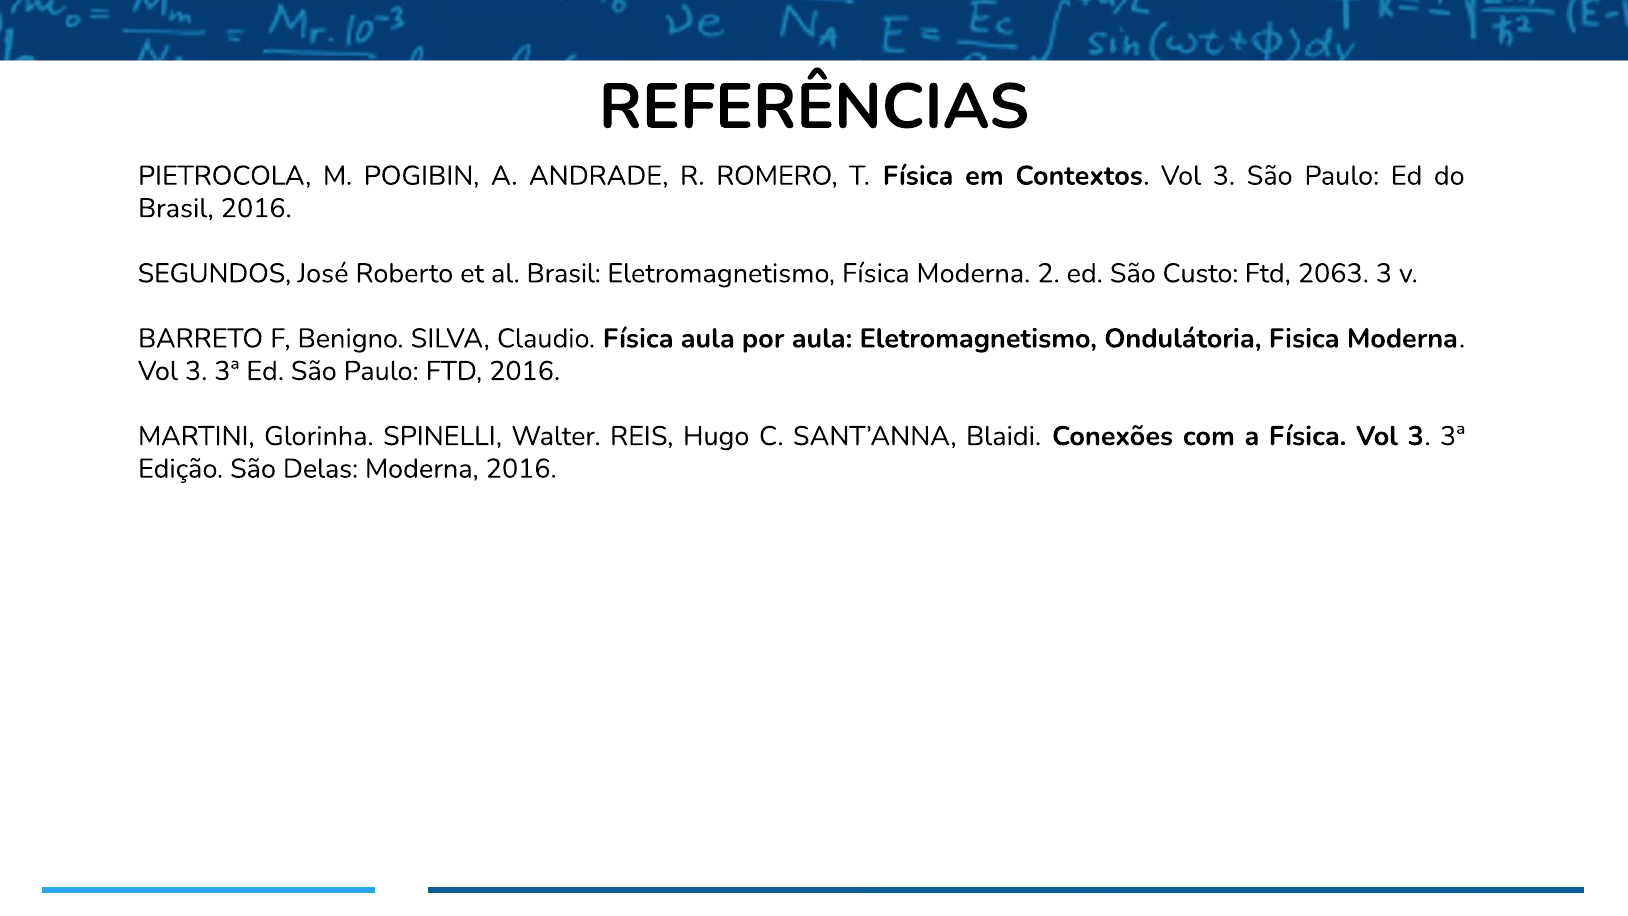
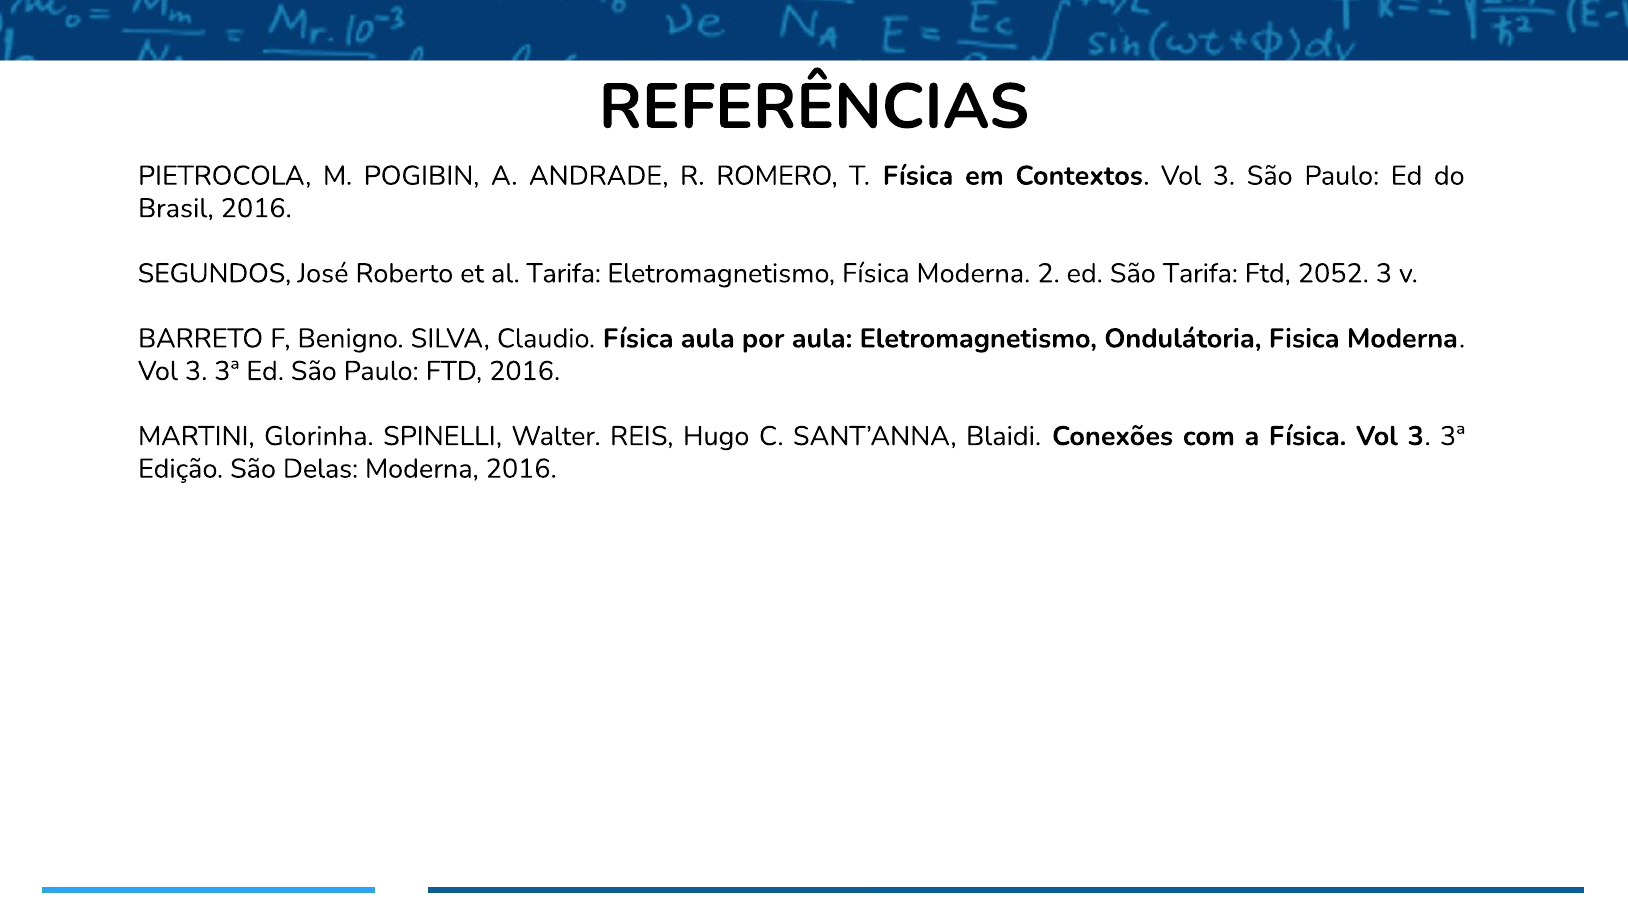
al Brasil: Brasil -> Tarifa (564, 273)
São Custo: Custo -> Tarifa (1200, 273)
2063: 2063 -> 2052 (1333, 273)
